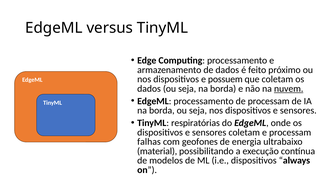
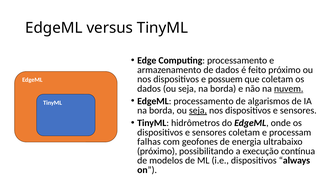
de processam: processam -> algarismos (269, 101)
seja underline: none -> present (198, 111)
respiratórias: respiratórias -> hidrômetros (195, 123)
material: material -> próximo (157, 151)
